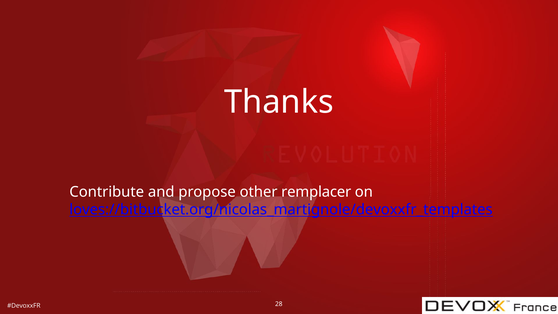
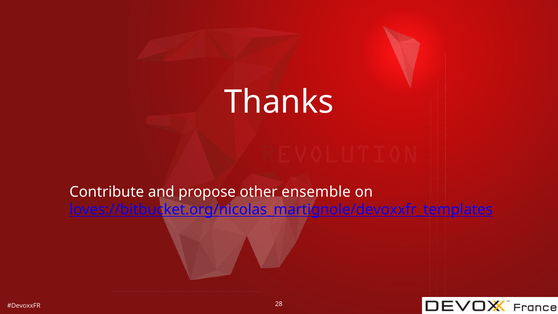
remplacer: remplacer -> ensemble (316, 192)
